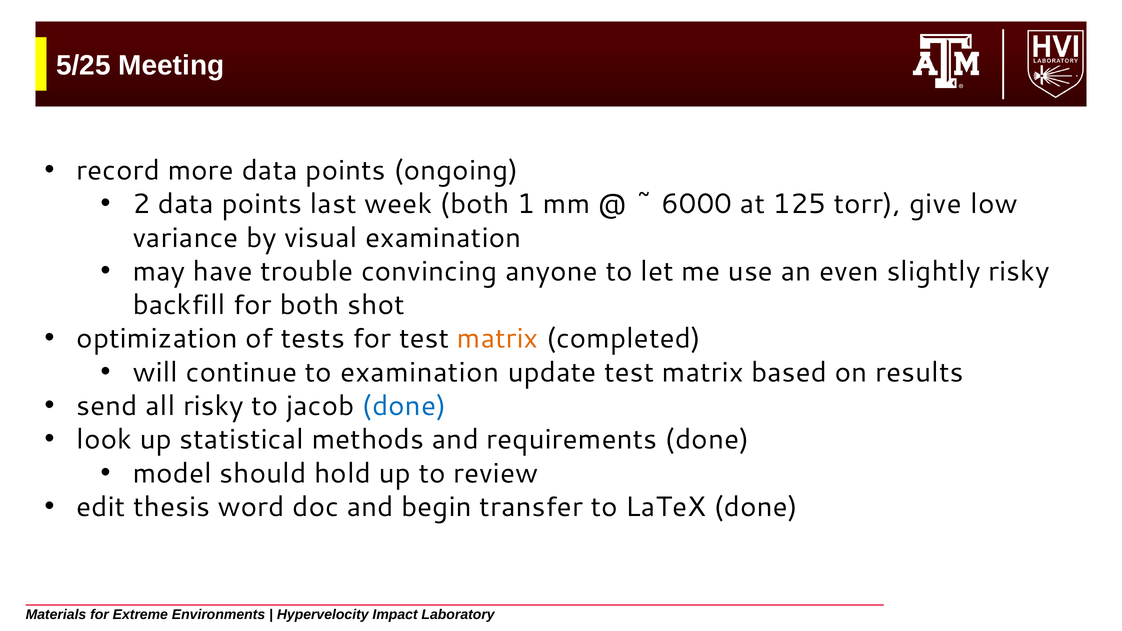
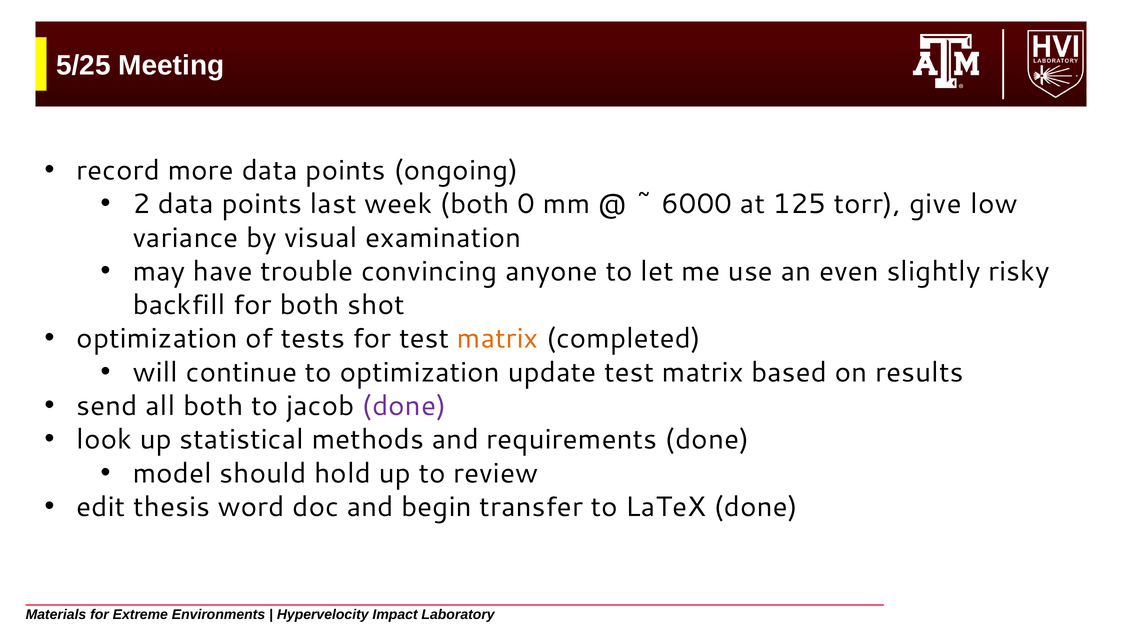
1: 1 -> 0 (526, 204)
to examination: examination -> optimization (420, 372)
all risky: risky -> both (213, 406)
done colour: blue -> purple (404, 406)
